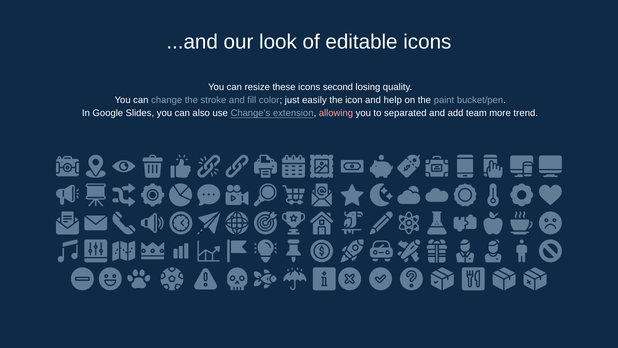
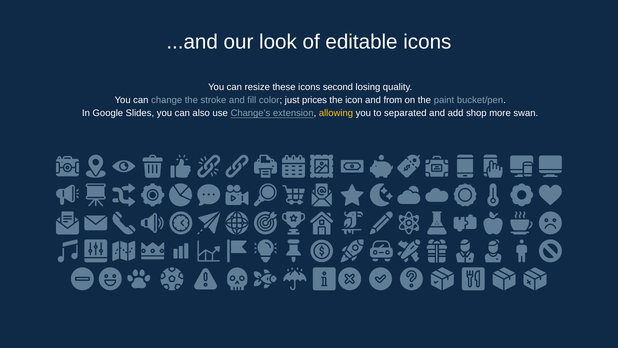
easily: easily -> prices (315, 100)
help: help -> from (393, 100)
allowing colour: pink -> yellow (336, 113)
team: team -> shop (476, 113)
trend: trend -> swan (526, 113)
